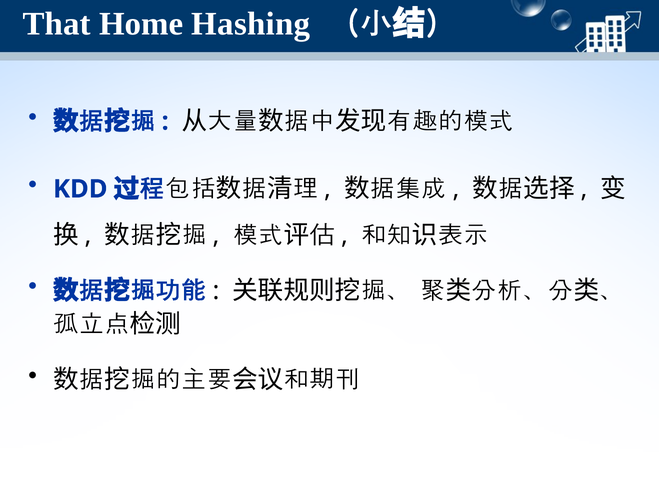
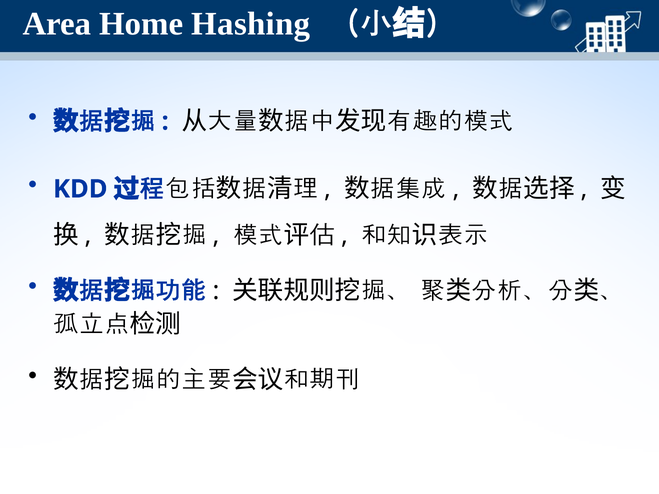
That: That -> Area (57, 24)
